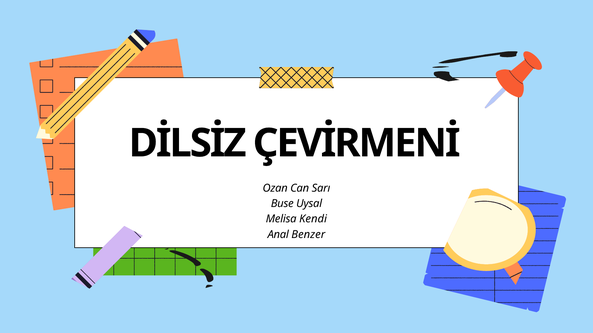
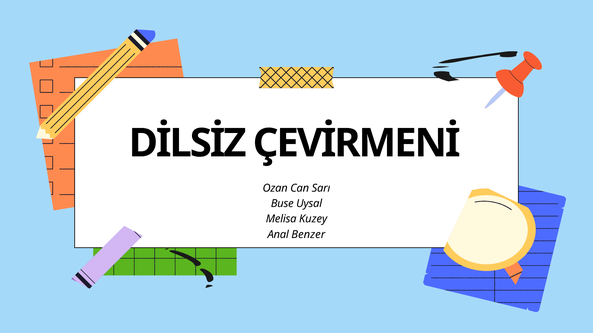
Kendi: Kendi -> Kuzey (313, 219)
